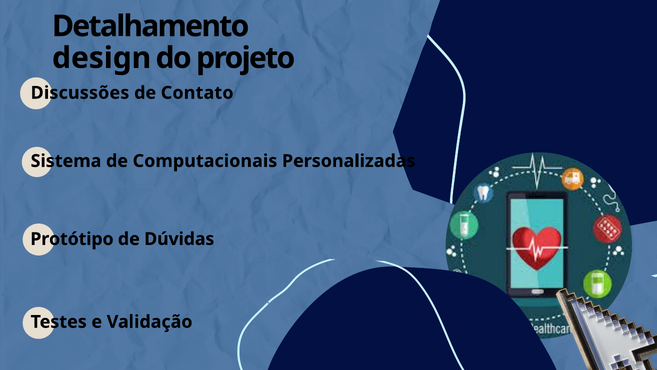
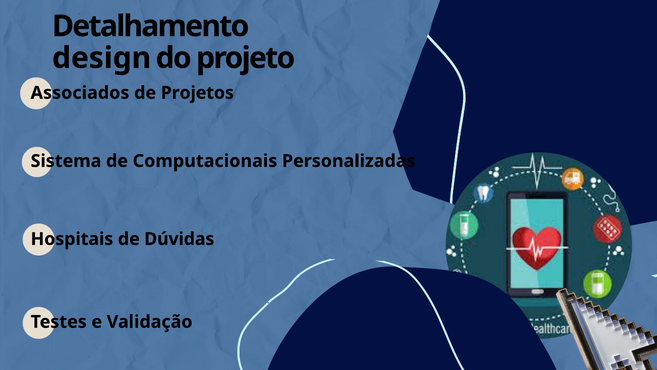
Discussões: Discussões -> Associados (80, 93)
Contato: Contato -> Projetos (197, 93)
Protótipo: Protótipo -> Hospitais (72, 239)
